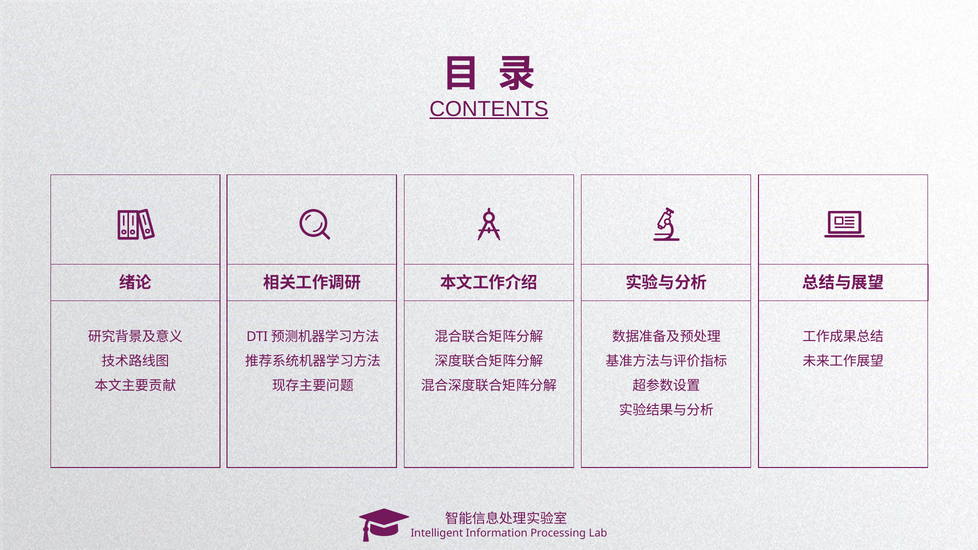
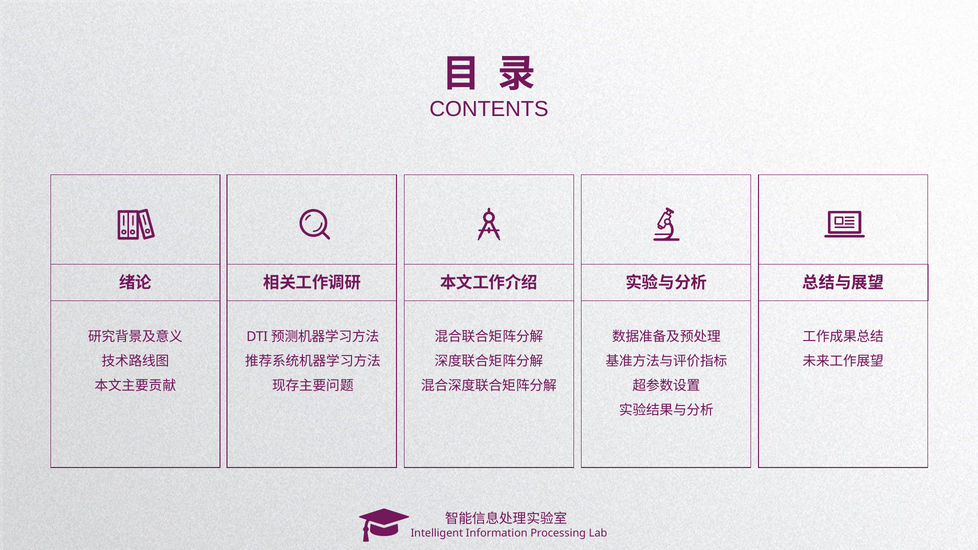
CONTENTS underline: present -> none (489, 109)
